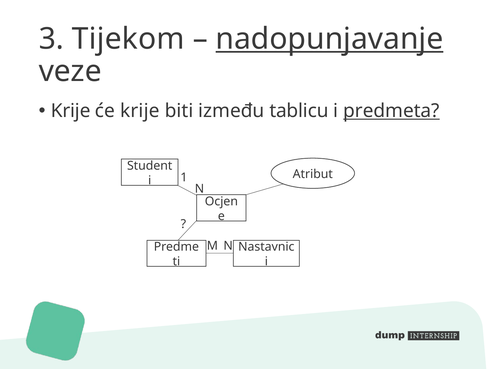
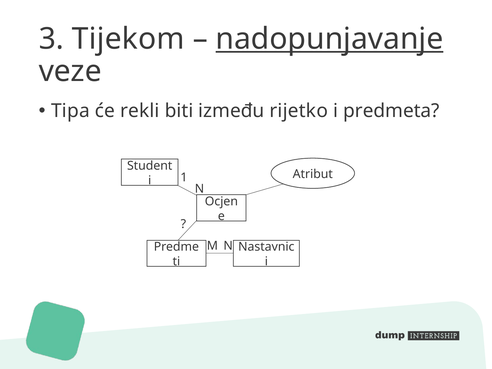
Krije: Krije -> Tipa (70, 111)
će krije: krije -> rekli (140, 111)
tablicu: tablicu -> rijetko (299, 111)
predmeta underline: present -> none (391, 111)
